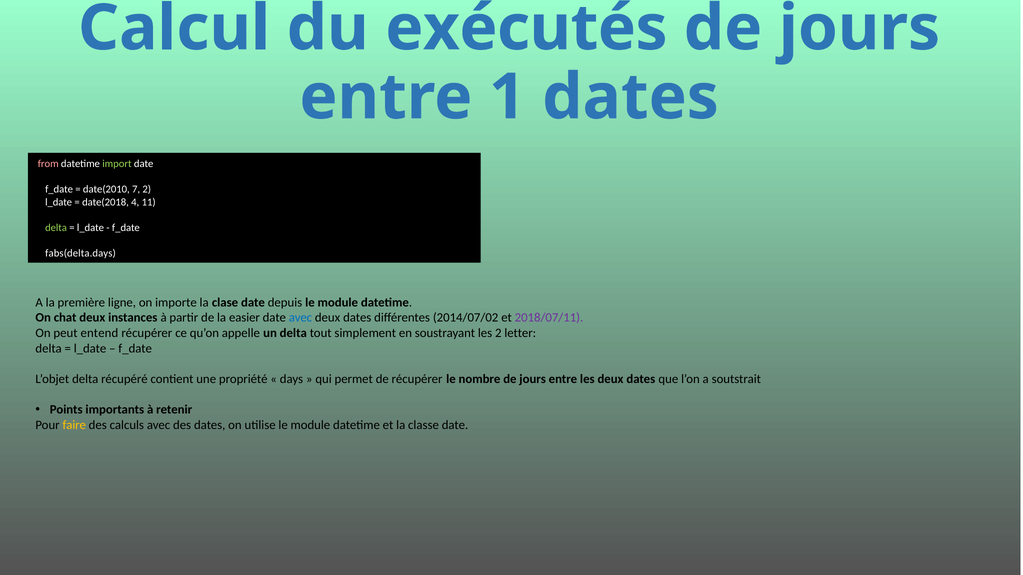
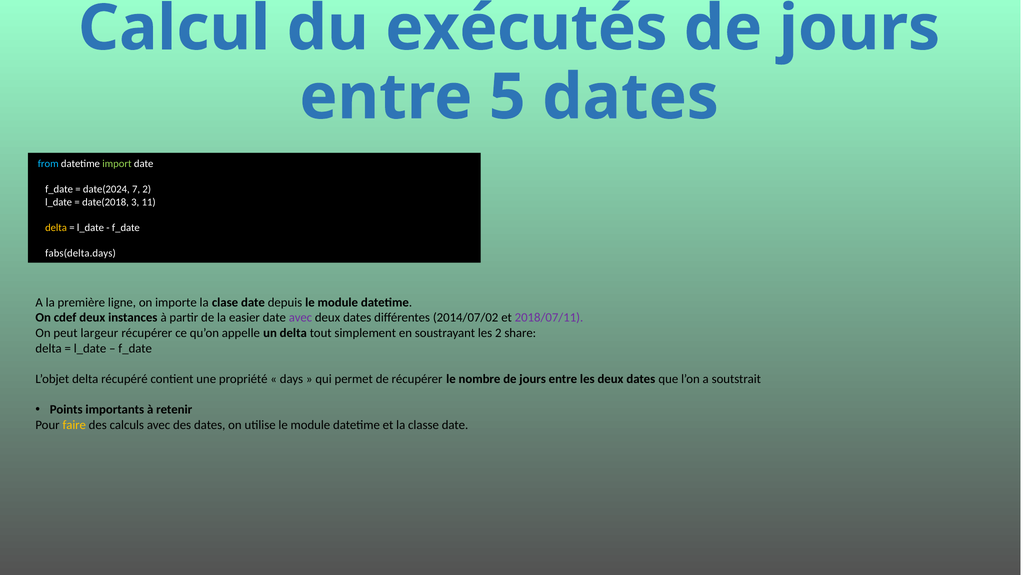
1: 1 -> 5 (507, 97)
from colour: pink -> light blue (48, 164)
date(2010: date(2010 -> date(2024 (106, 190)
4: 4 -> 3 (135, 202)
delta colour: light green -> yellow (56, 228)
chat: chat -> cdef (65, 318)
avec colour: blue -> purple (300, 318)
entend: entend -> largeur (99, 333)
letter: letter -> share (520, 333)
